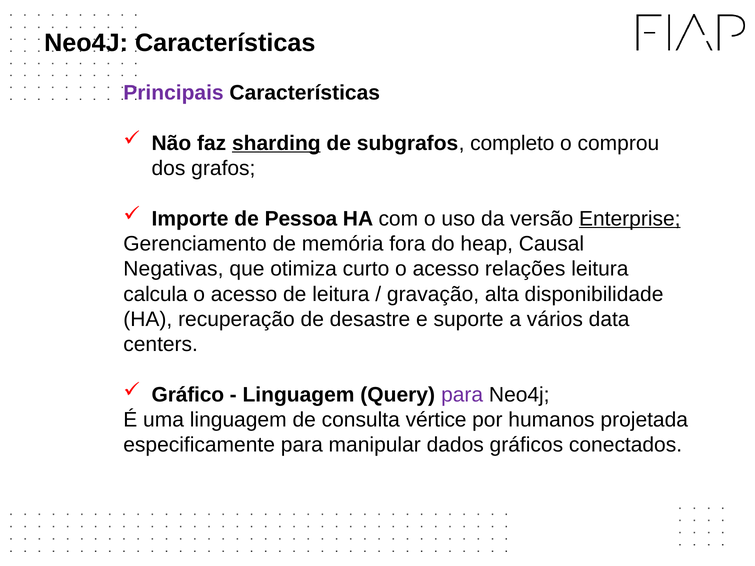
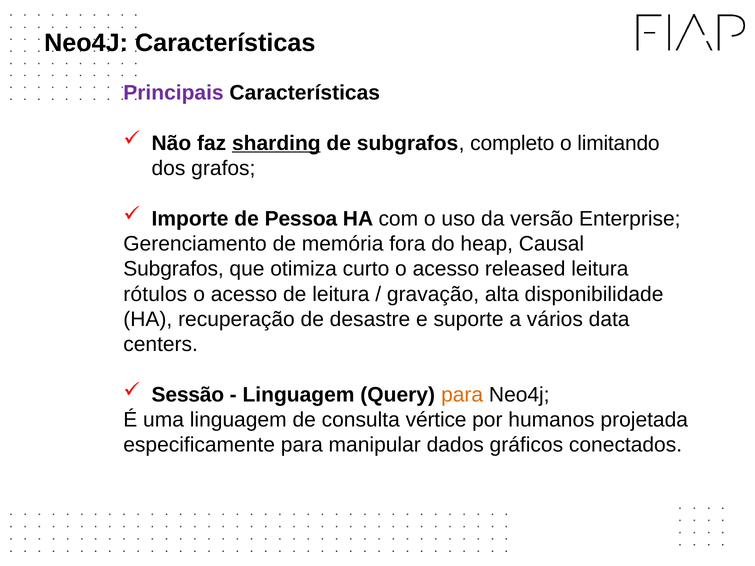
comprou: comprou -> limitando (618, 143)
Enterprise underline: present -> none (630, 219)
Negativas: Negativas -> Subgrafos (174, 269)
relações: relações -> released (525, 269)
calcula: calcula -> rótulos (155, 294)
Gráfico: Gráfico -> Sessão (188, 395)
para colour: purple -> orange (462, 395)
